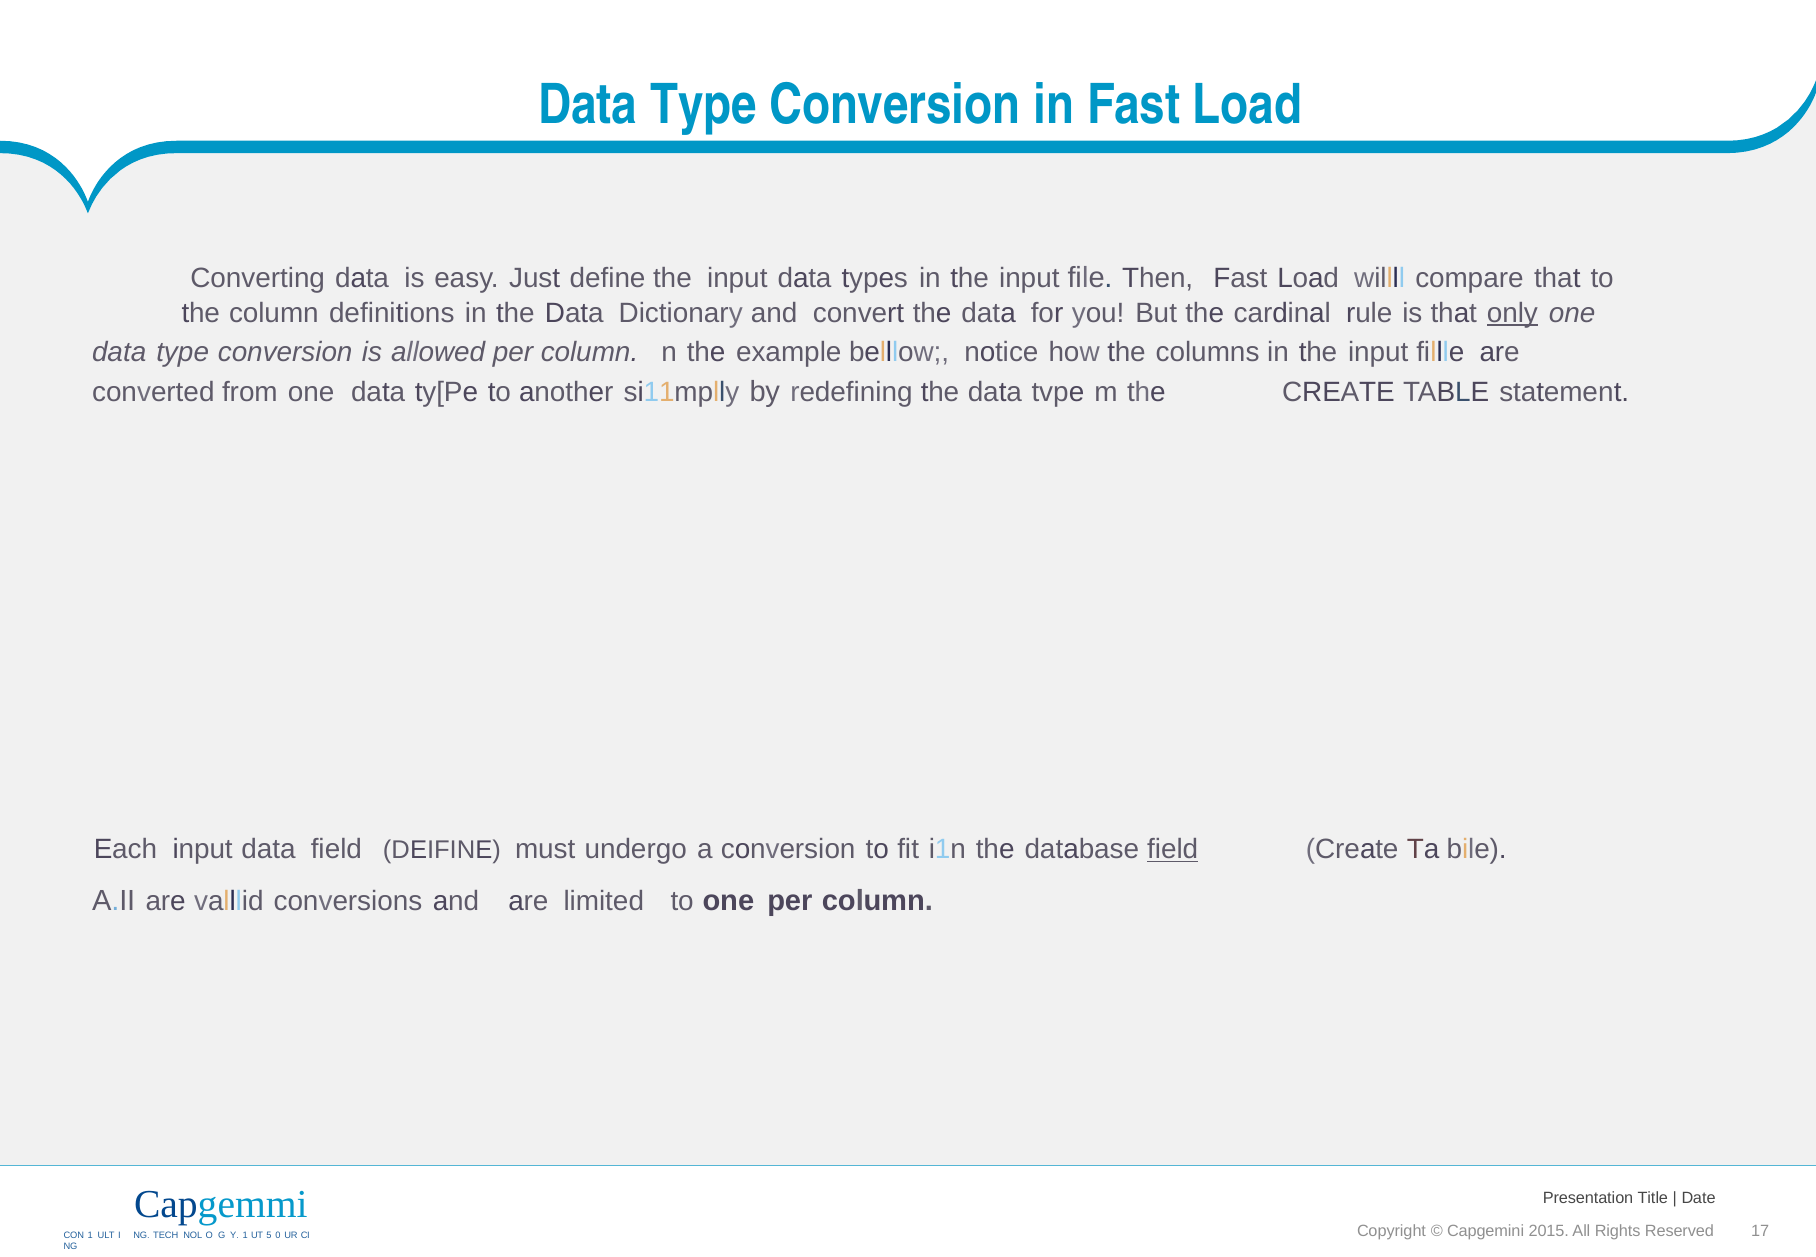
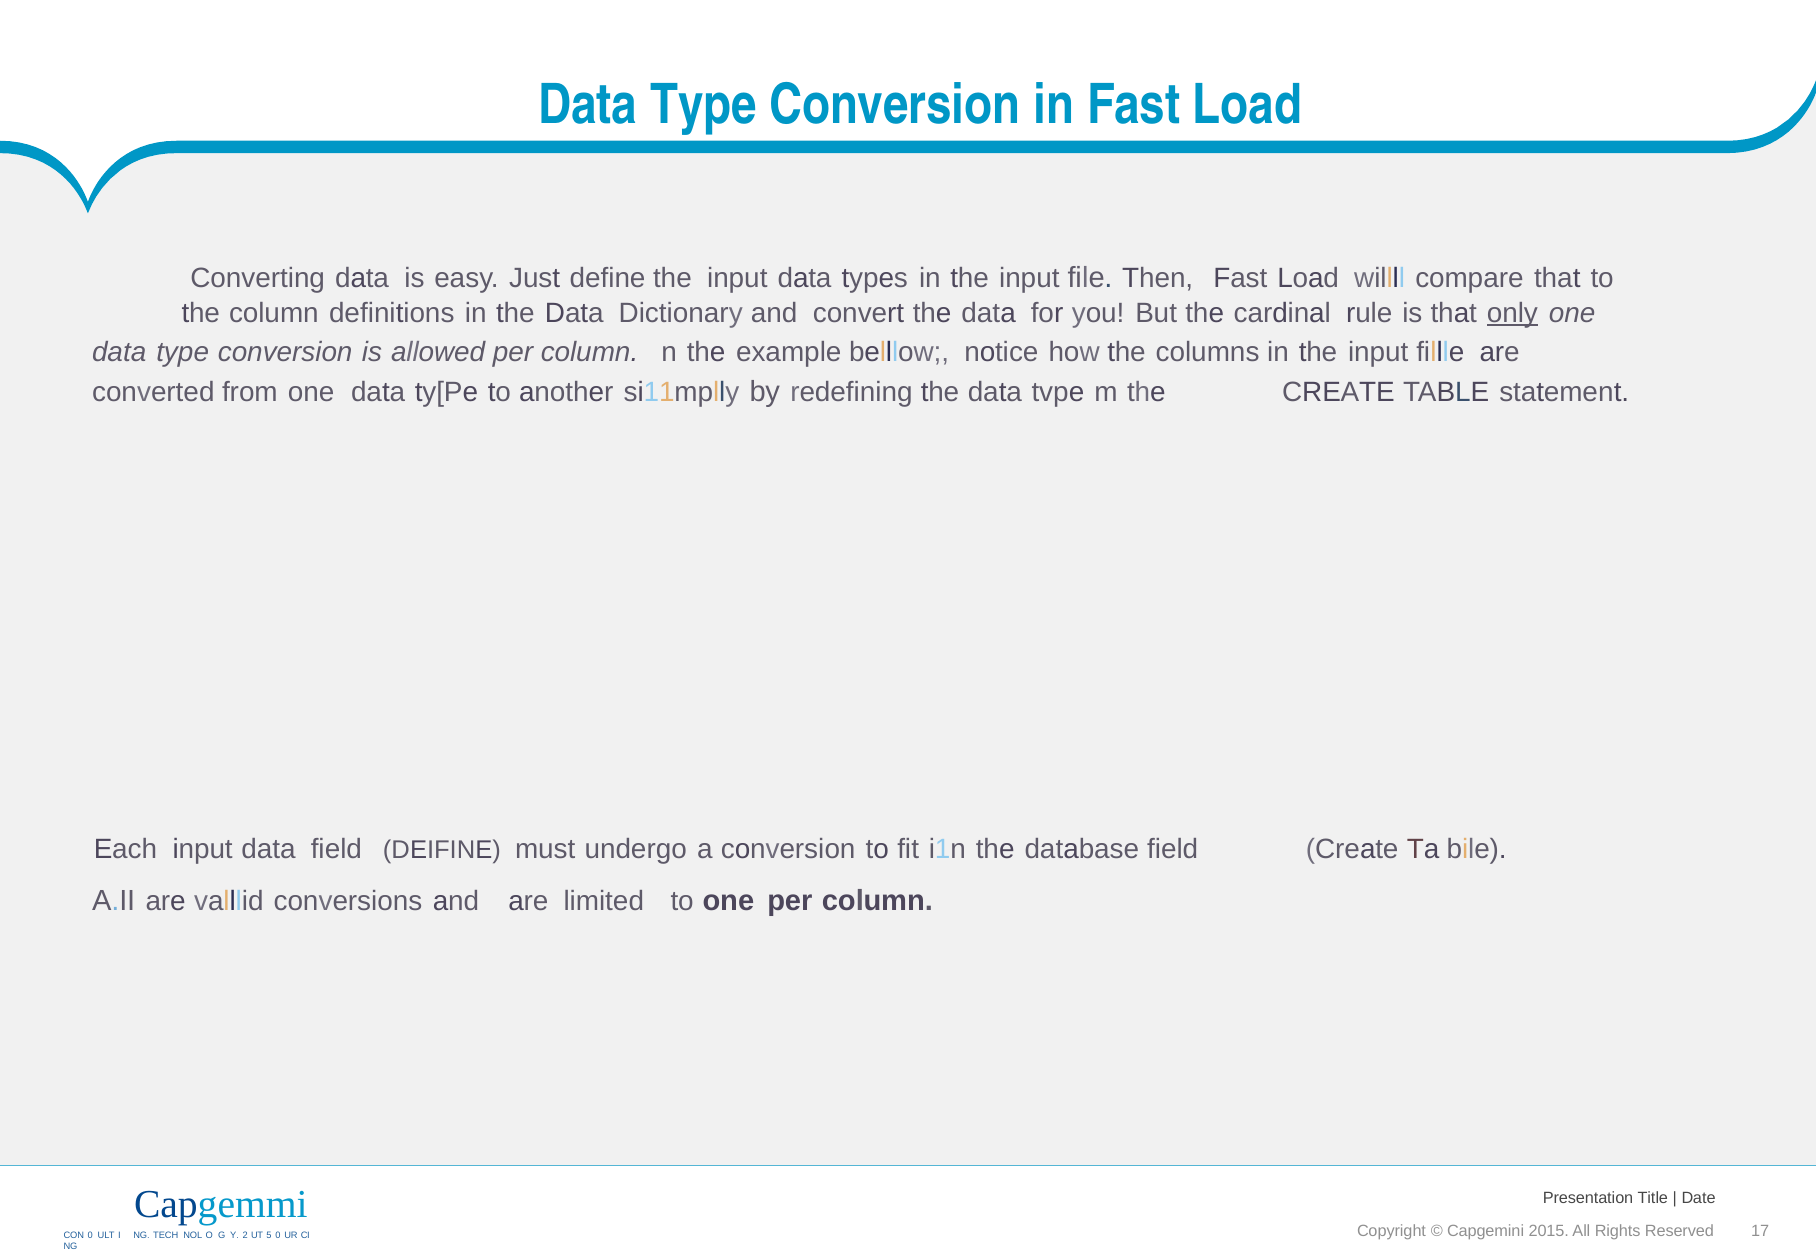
field underline: present -> none (1173, 850)
CON 1: 1 -> 0 (90, 1236)
Y 1: 1 -> 2 (245, 1236)
